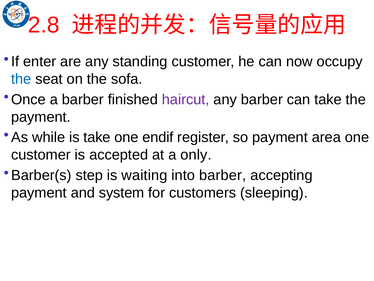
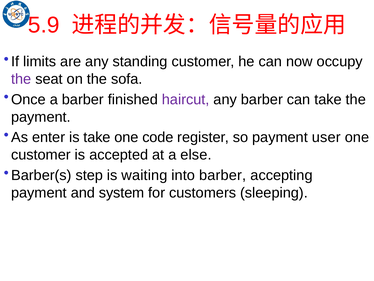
2.8: 2.8 -> 5.9 (44, 25)
enter: enter -> limits (40, 62)
the colour: blue -> purple (21, 79)
while: while -> enter (49, 137)
endif: endif -> code (158, 137)
area: area -> user (326, 137)
only: only -> else (196, 155)
